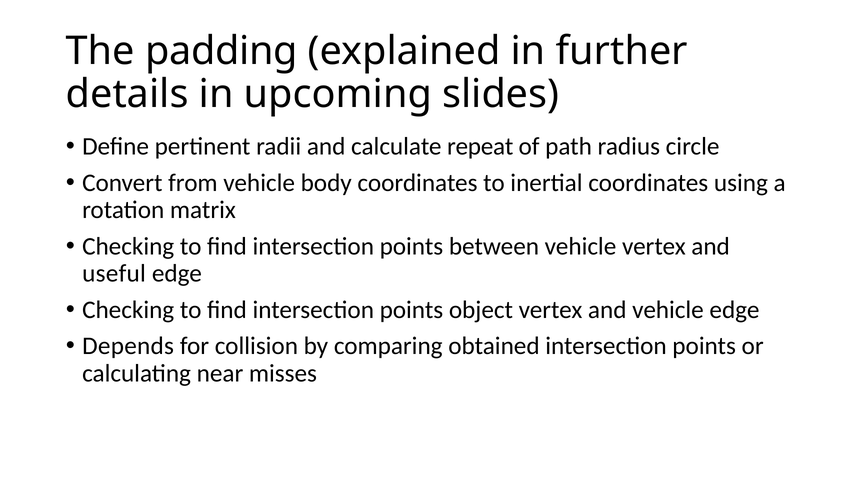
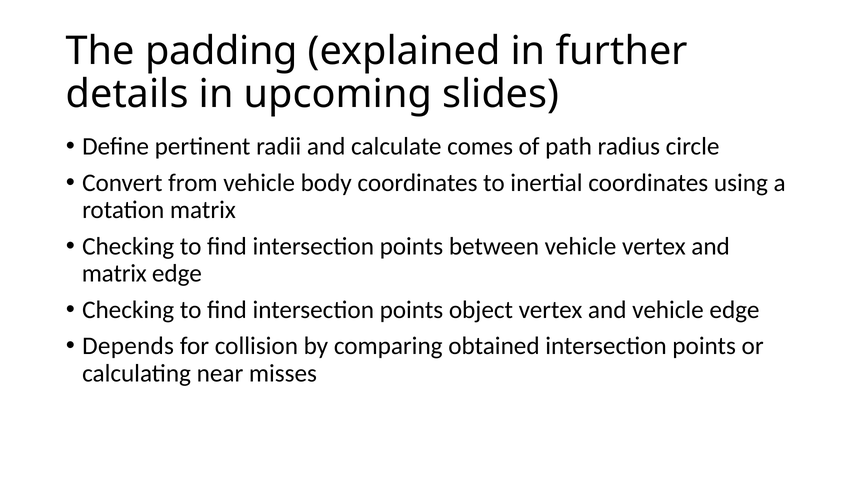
repeat: repeat -> comes (480, 146)
useful: useful -> matrix (114, 273)
